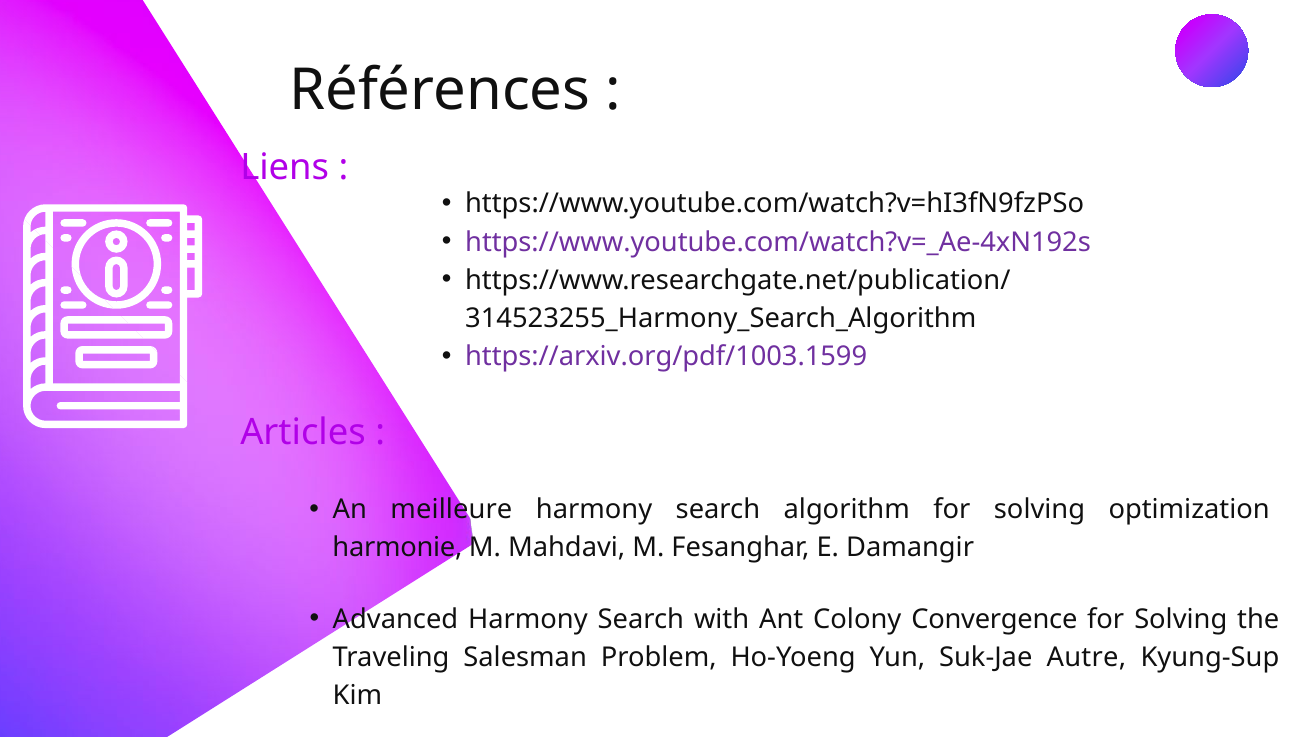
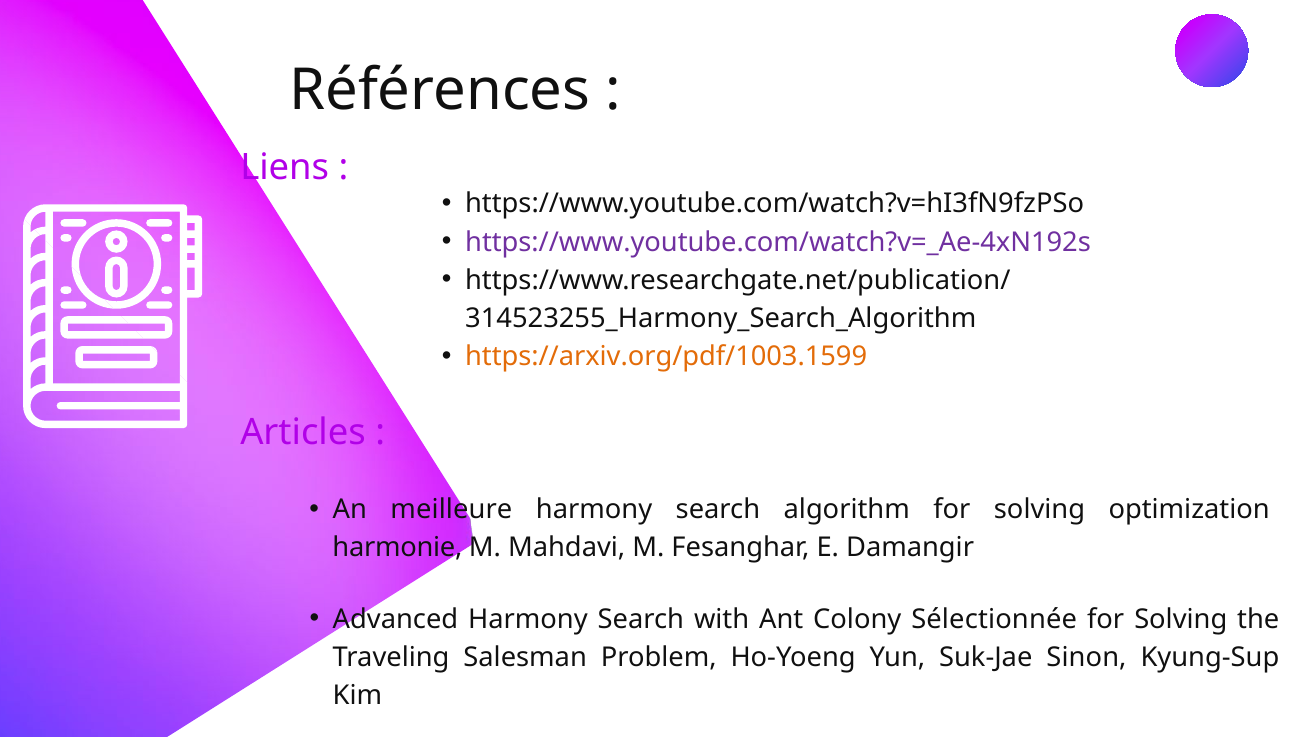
https://arxiv.org/pdf/1003.1599 colour: purple -> orange (666, 357)
Convergence: Convergence -> Sélectionnée (994, 619)
Autre: Autre -> Sinon (1086, 658)
